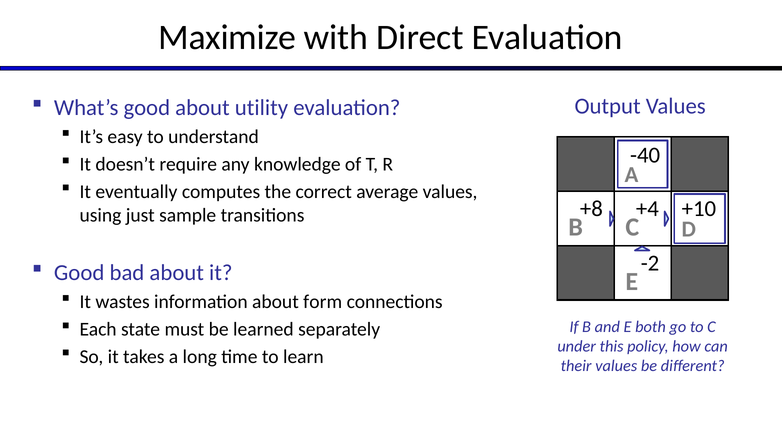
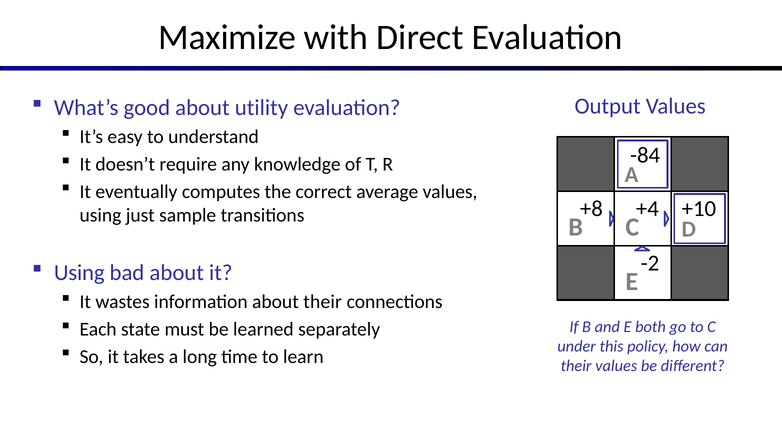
-40: -40 -> -84 (645, 155)
Good: Good -> Using (79, 273)
about form: form -> their (323, 302)
